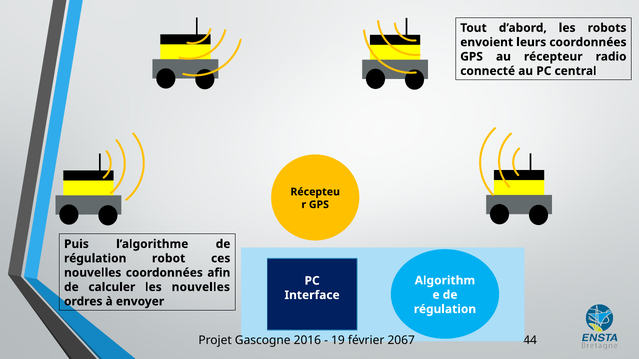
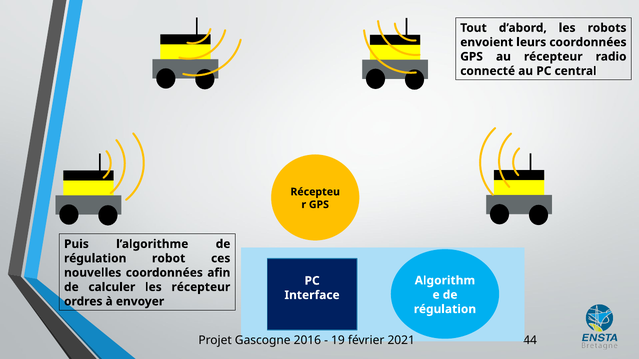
les nouvelles: nouvelles -> récepteur (201, 287)
2067: 2067 -> 2021 (401, 341)
